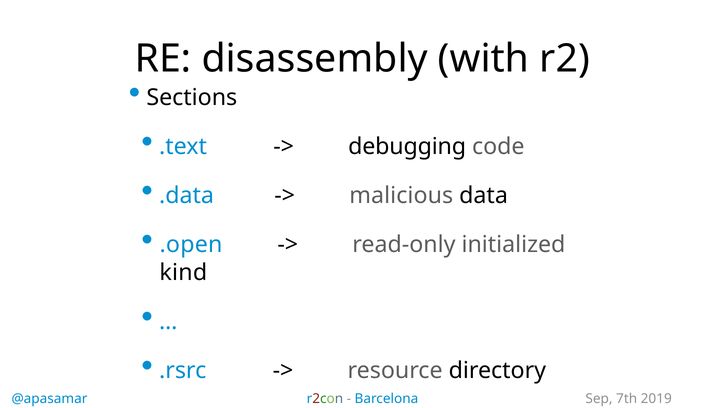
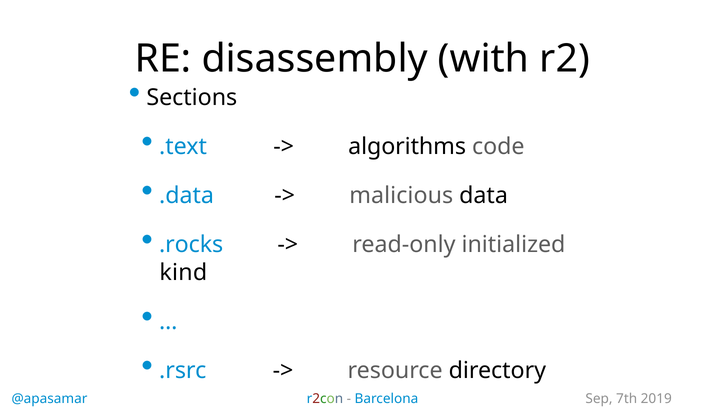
debugging: debugging -> algorithms (407, 147)
.open: .open -> .rocks (191, 245)
